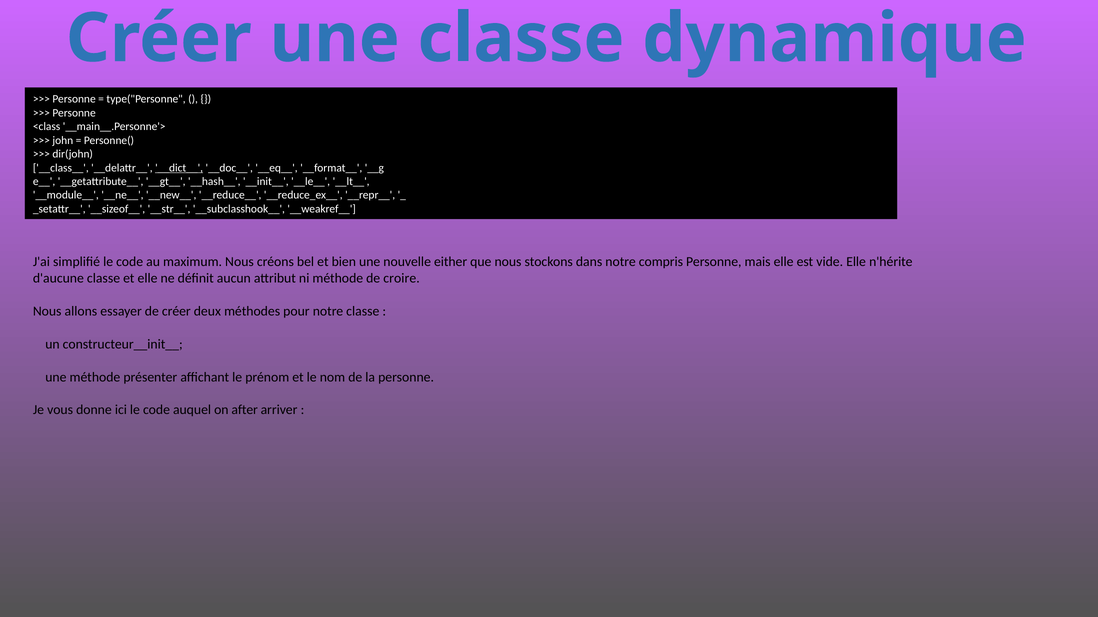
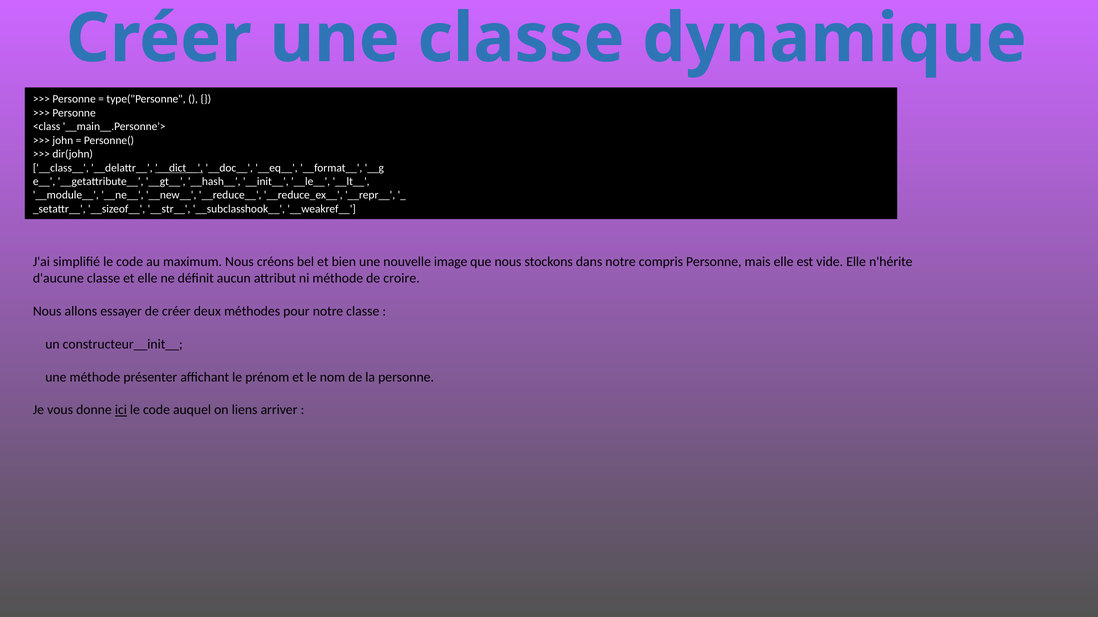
either: either -> image (451, 262)
ici underline: none -> present (121, 410)
after: after -> liens (245, 410)
